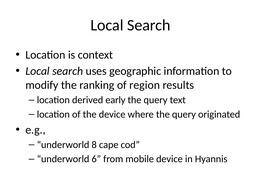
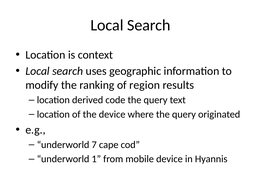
early: early -> code (115, 100)
8: 8 -> 7 (94, 145)
6: 6 -> 1 (96, 159)
